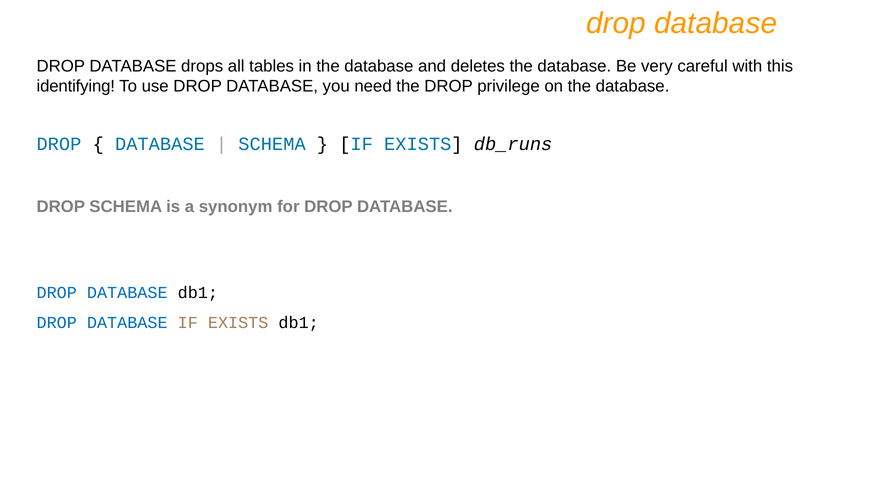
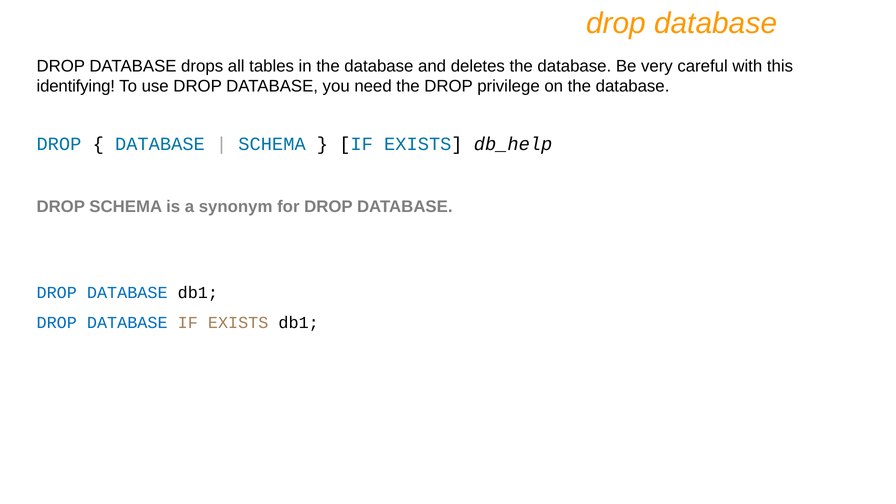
db_runs: db_runs -> db_help (513, 144)
